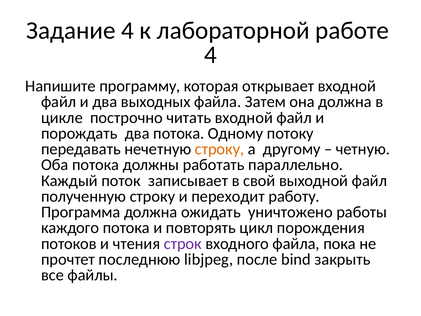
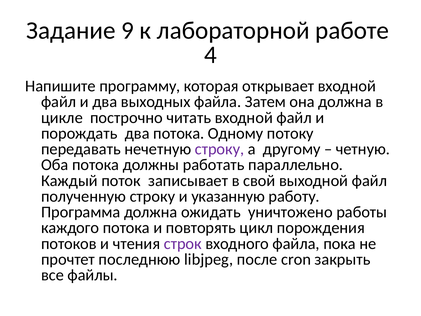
Задание 4: 4 -> 9 (128, 31)
строку colour: orange -> purple (220, 149)
переходит: переходит -> указанную (228, 196)
bind: bind -> cron (296, 259)
